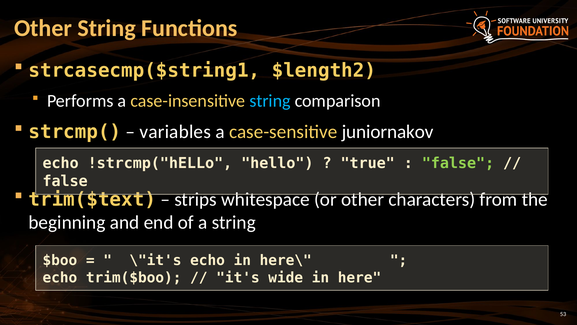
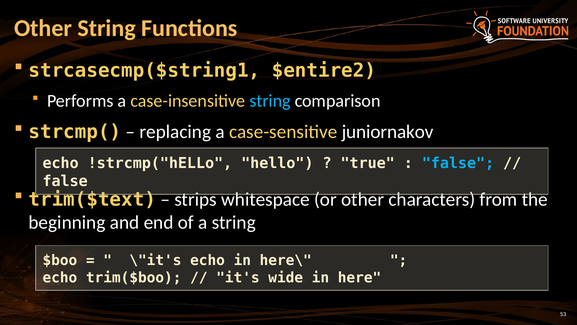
$length2: $length2 -> $entire2 (324, 70)
variables: variables -> replacing (175, 132)
false colour: light green -> light blue (458, 163)
